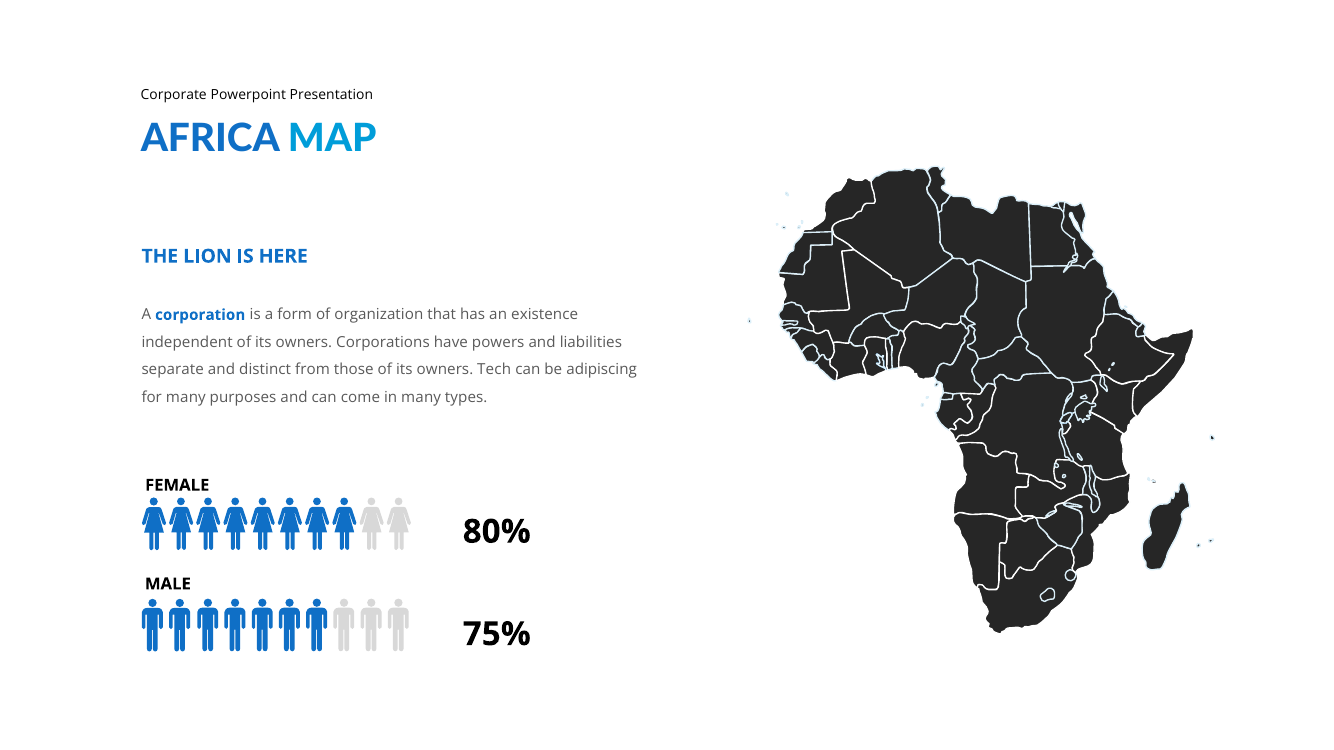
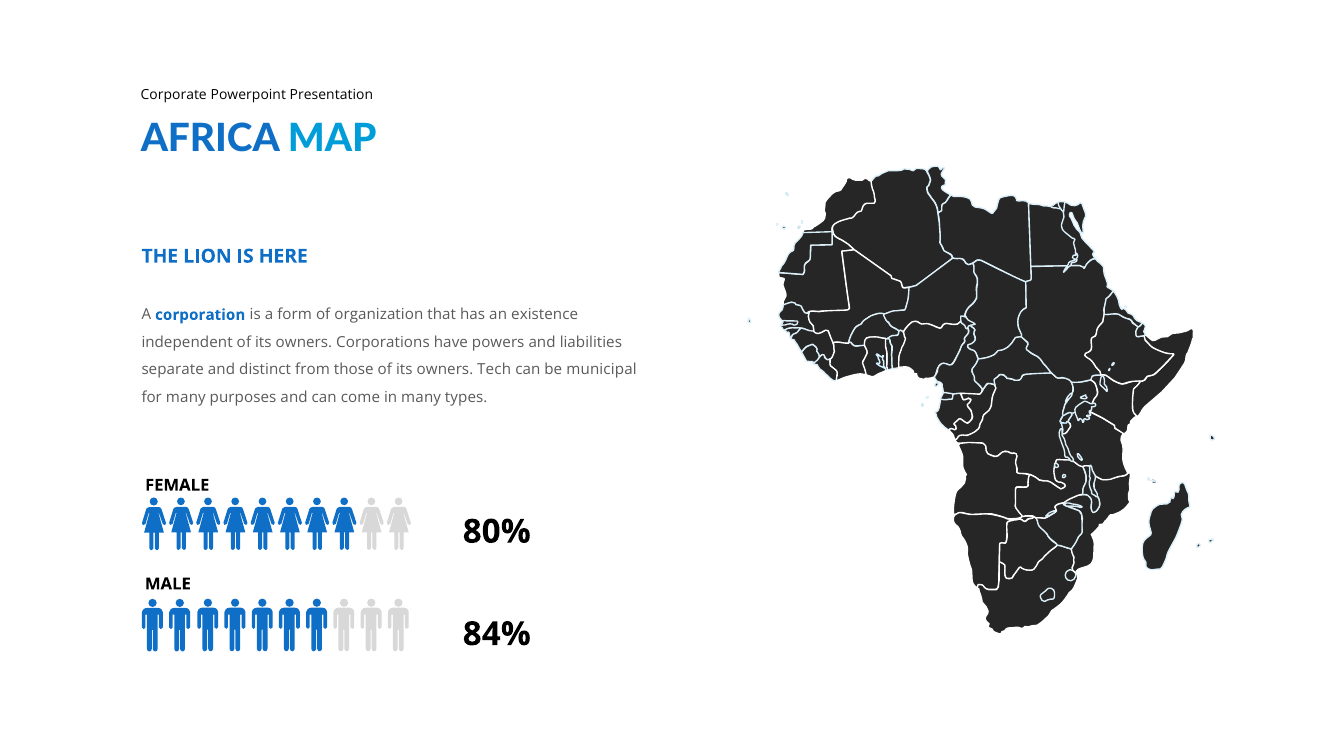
adipiscing: adipiscing -> municipal (602, 370)
75%: 75% -> 84% (497, 634)
